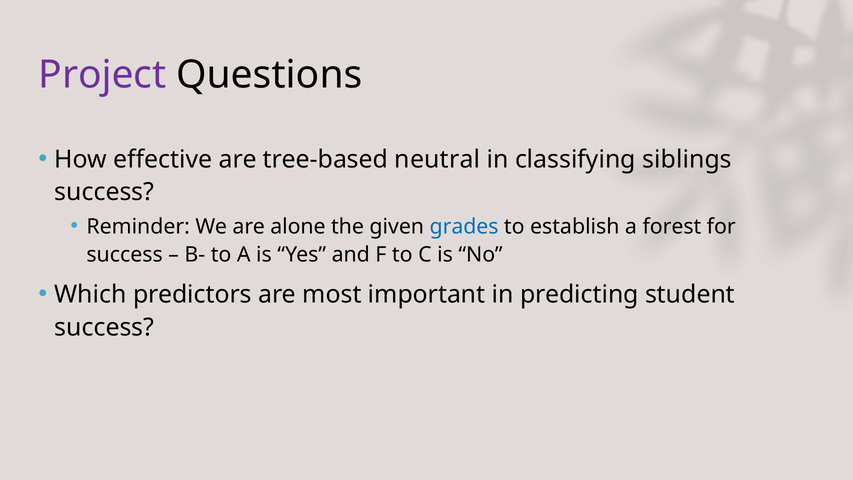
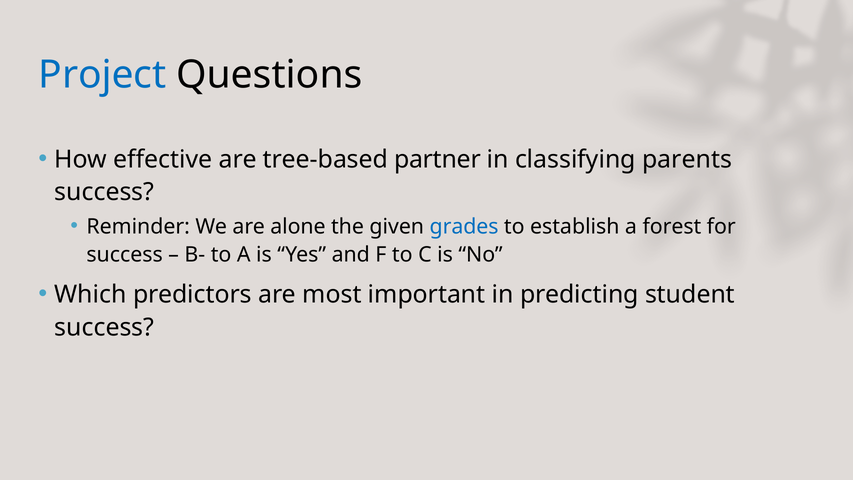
Project colour: purple -> blue (102, 75)
neutral: neutral -> partner (438, 159)
siblings: siblings -> parents (687, 159)
